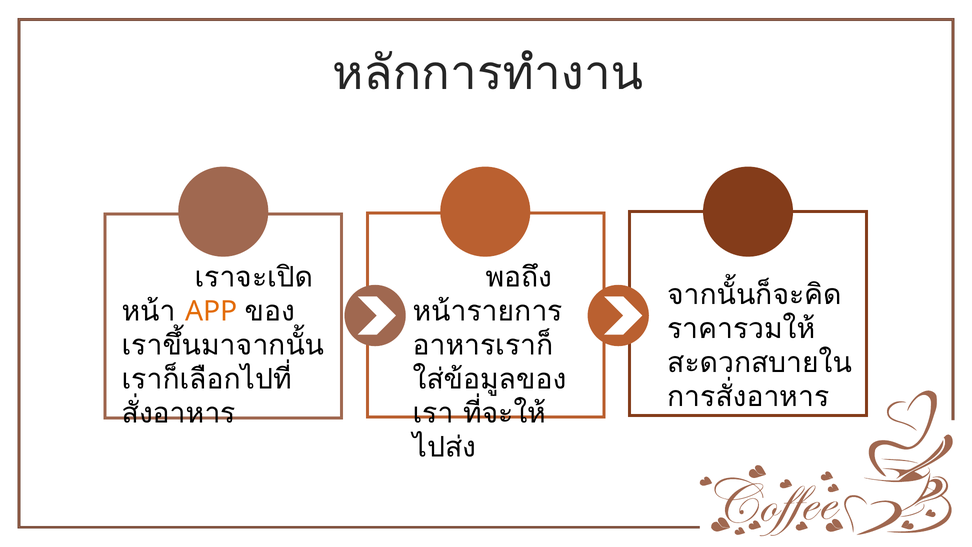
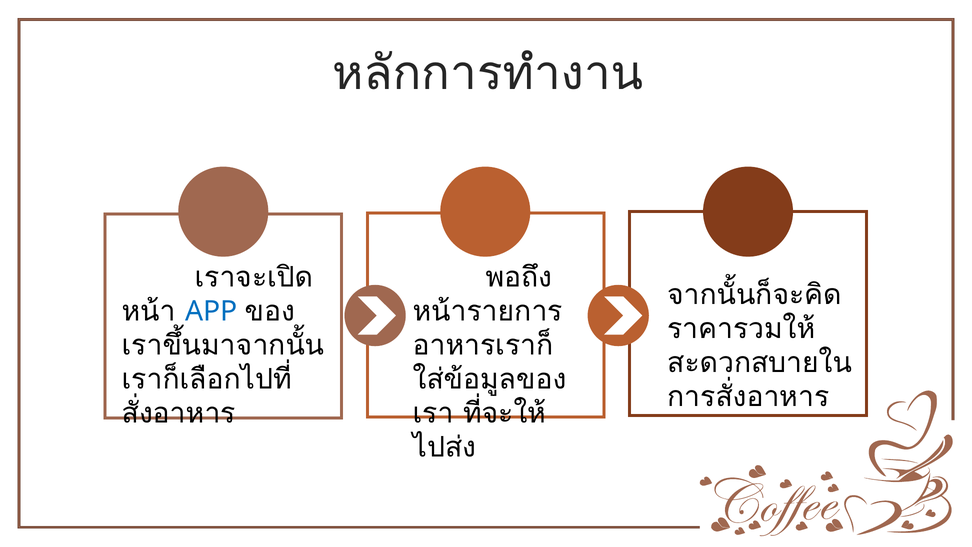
APP colour: orange -> blue (211, 311)
